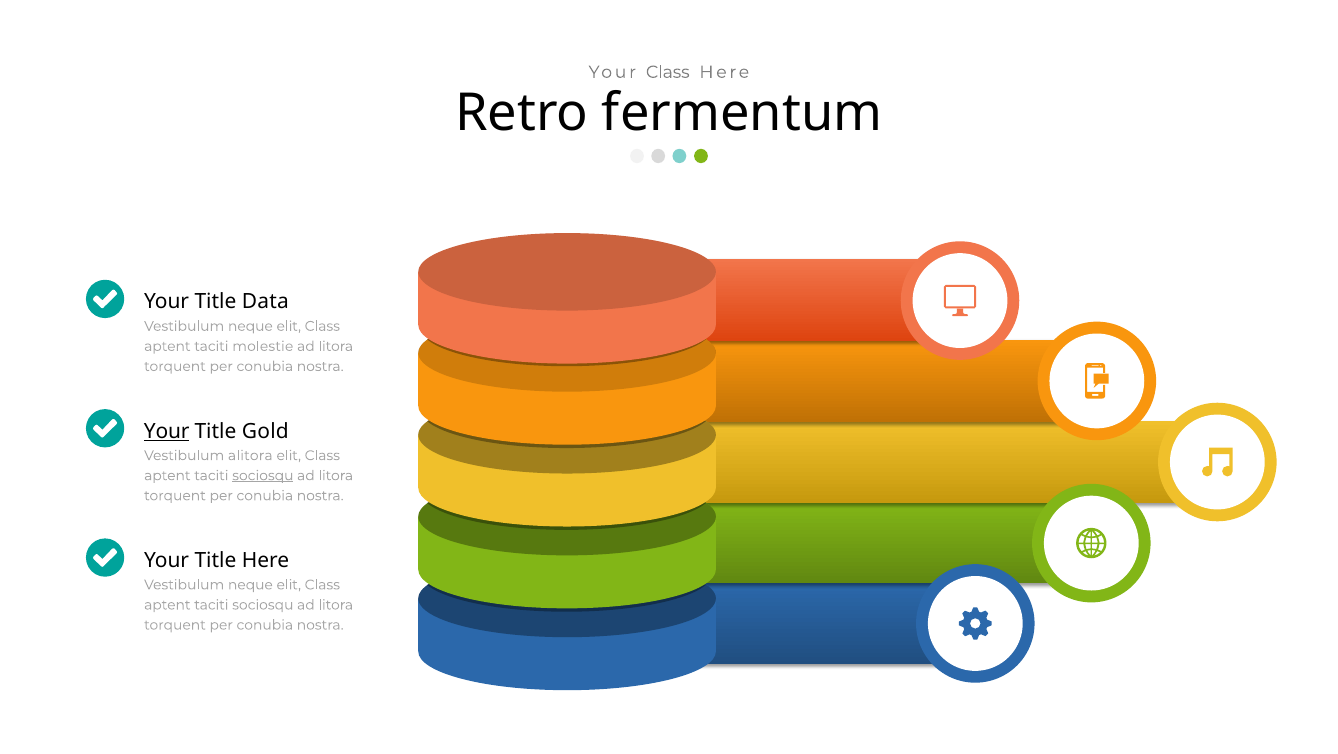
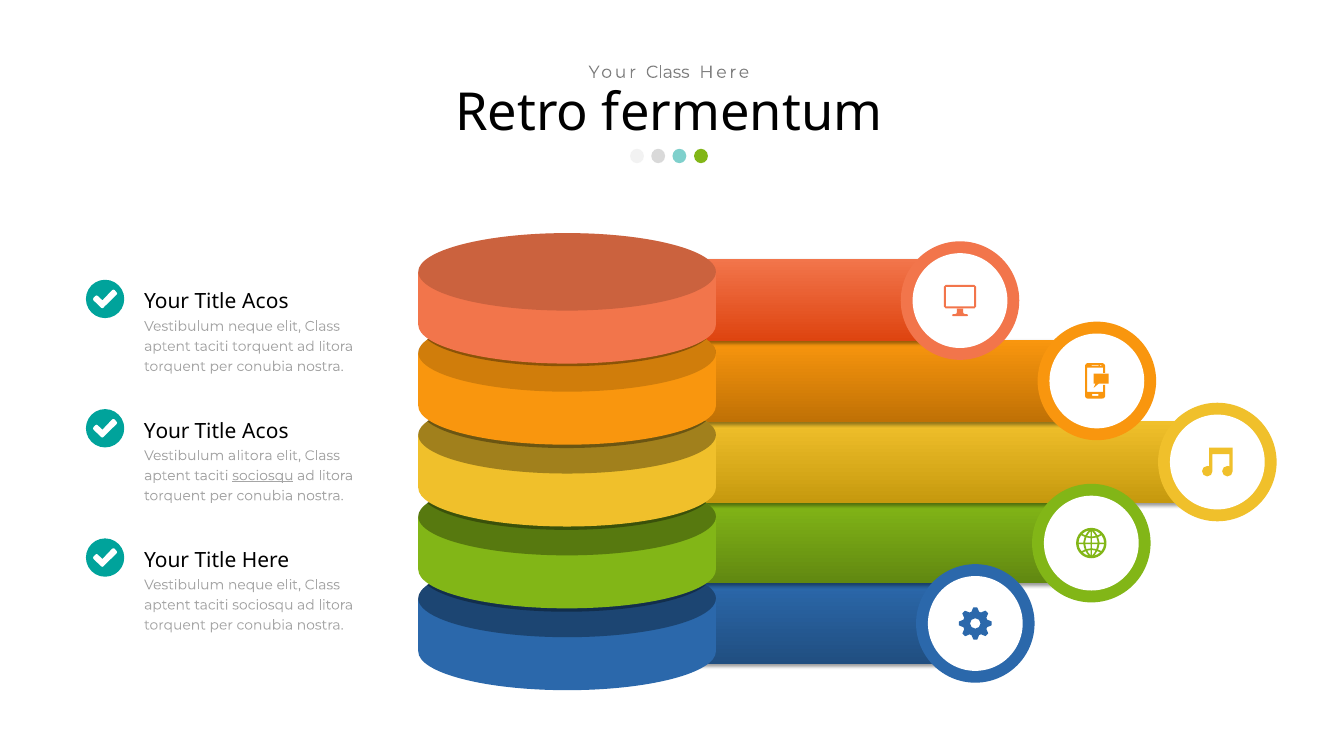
Data: Data -> Acos (265, 302)
taciti molestie: molestie -> torquent (263, 346)
Your underline: present -> none (167, 431)
Gold: Gold -> Acos (265, 431)
